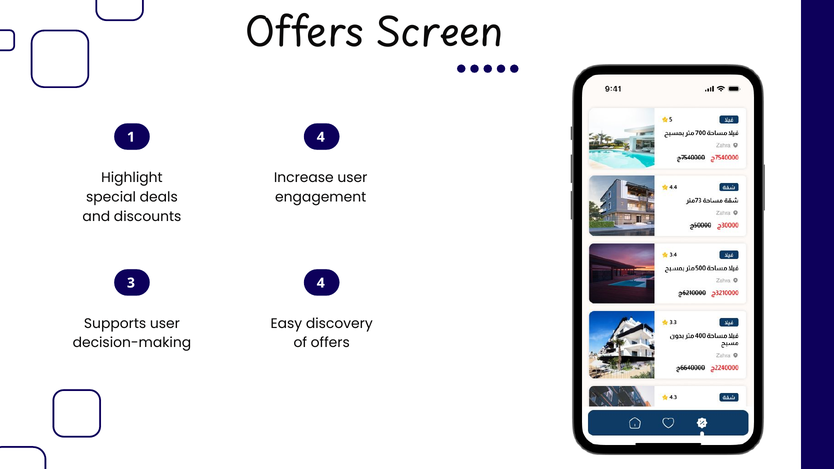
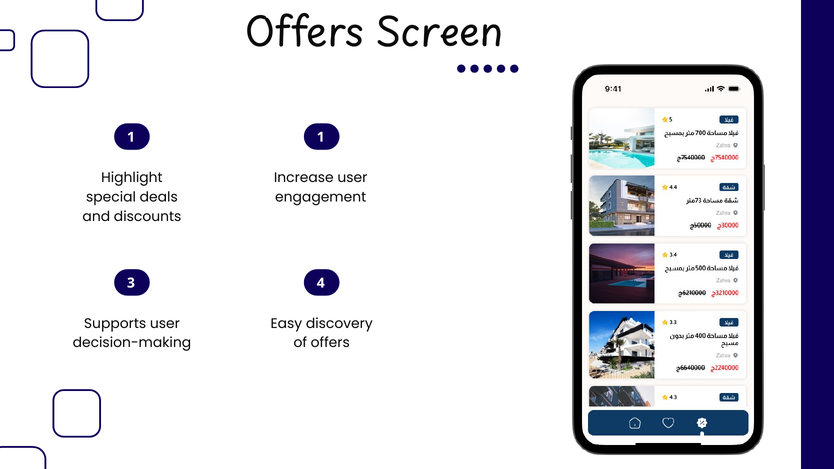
1 4: 4 -> 1 (321, 137)
